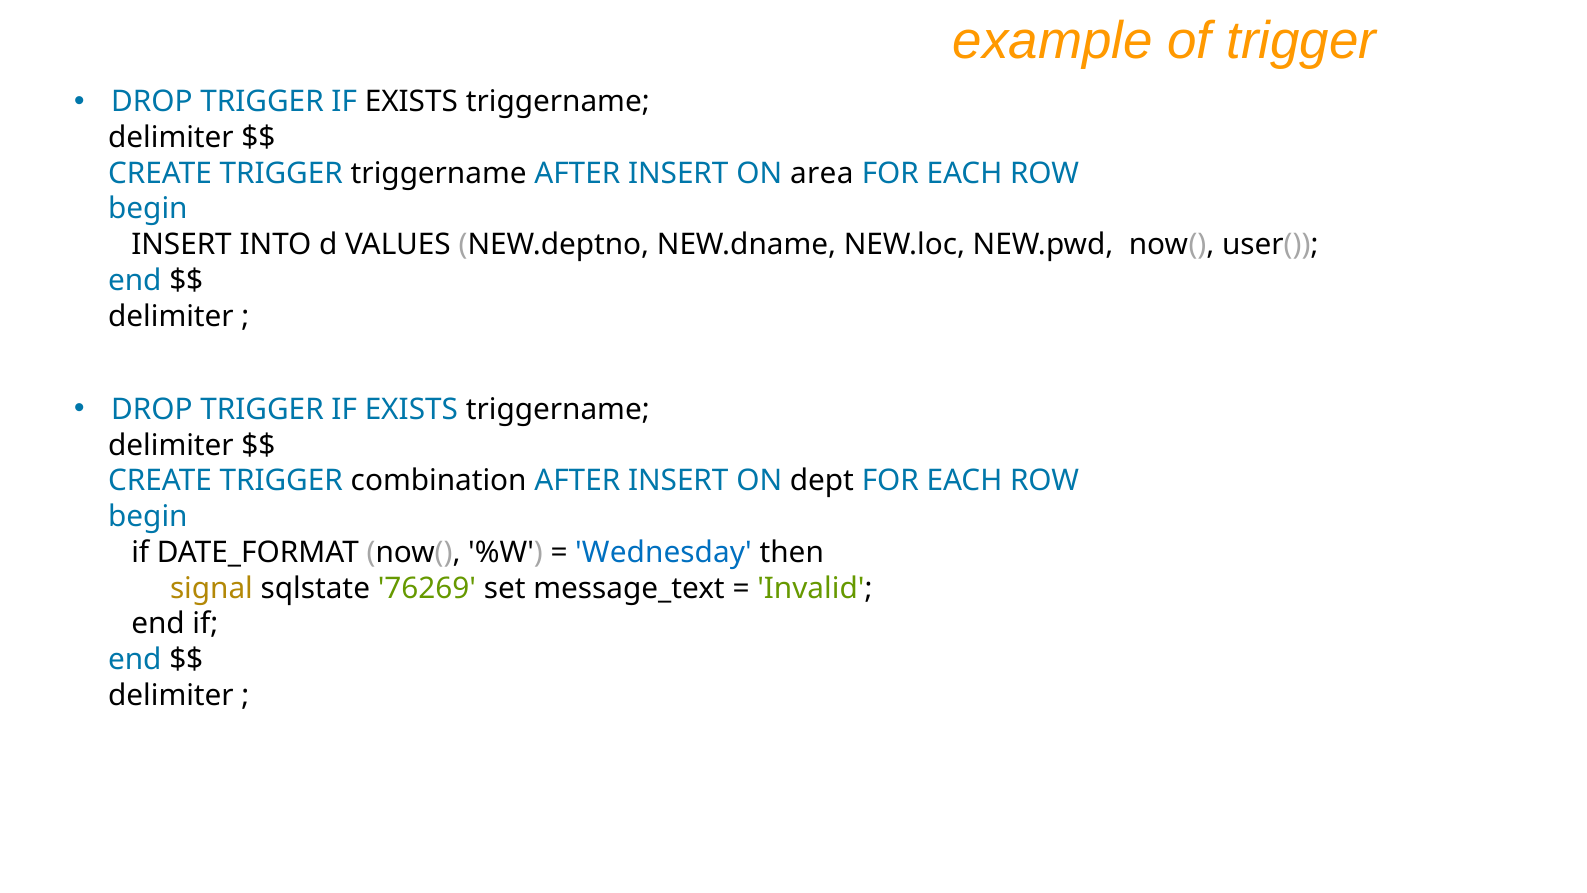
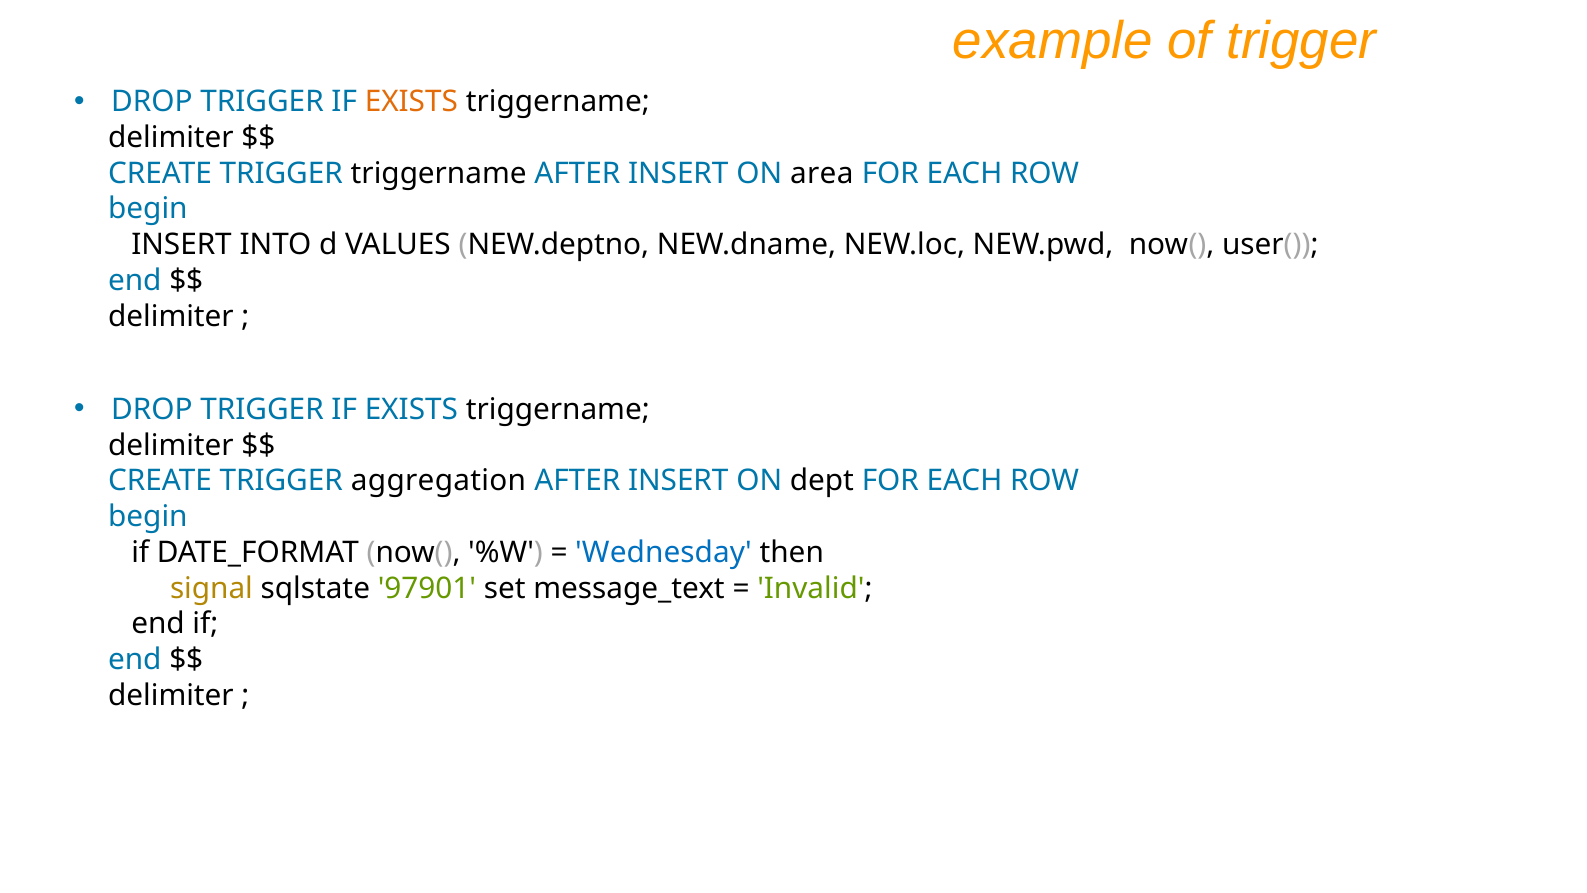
EXISTS colour: black -> orange (411, 102)
combination: combination -> aggregation (439, 481)
76269: 76269 -> 97901 (427, 588)
